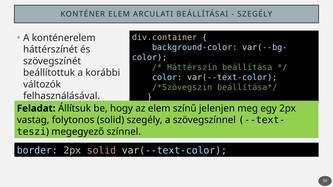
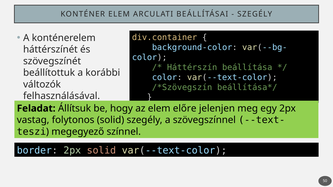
színű: színű -> előre (185, 109)
